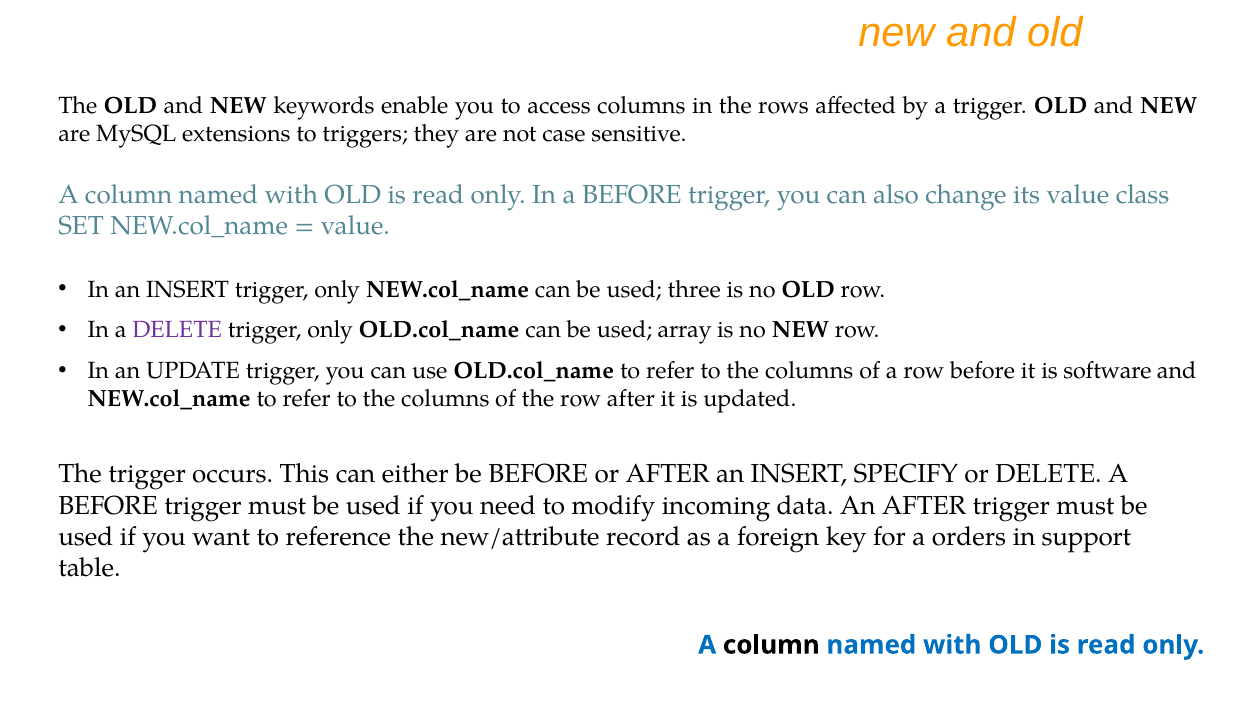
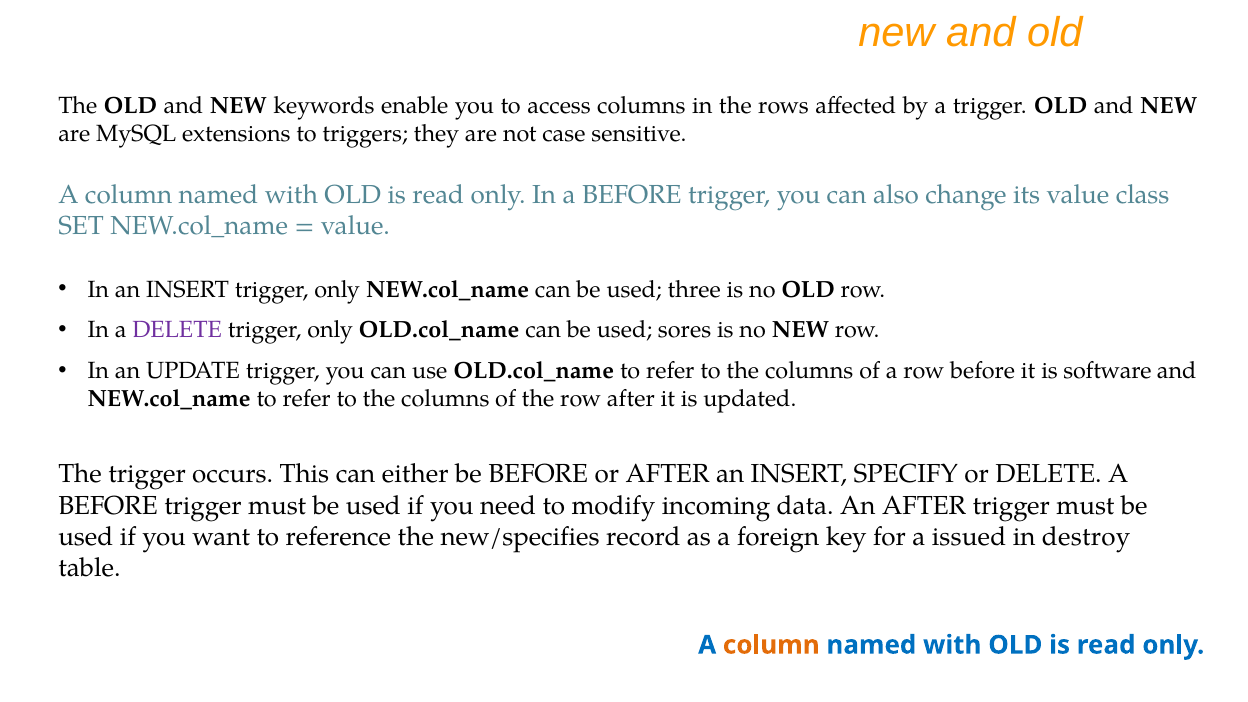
array: array -> sores (685, 330)
new/attribute: new/attribute -> new/specifies (520, 537)
orders: orders -> issued (969, 537)
support: support -> destroy (1086, 537)
column colour: black -> orange (771, 645)
